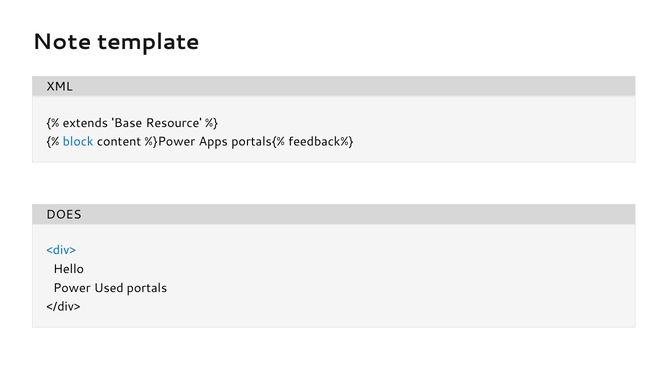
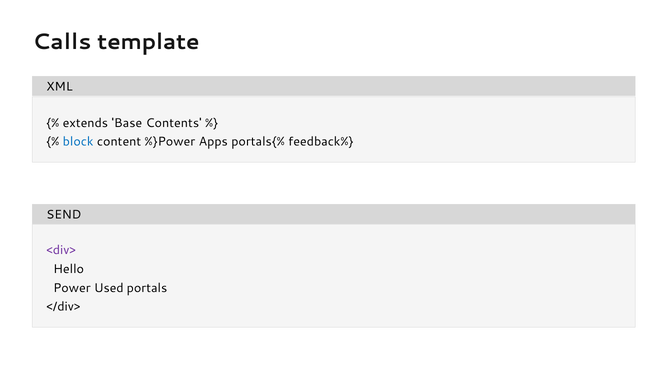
Note: Note -> Calls (62, 42)
Resource: Resource -> Contents (174, 123)
DOES: DOES -> SEND (64, 215)
<div> colour: blue -> purple (61, 250)
